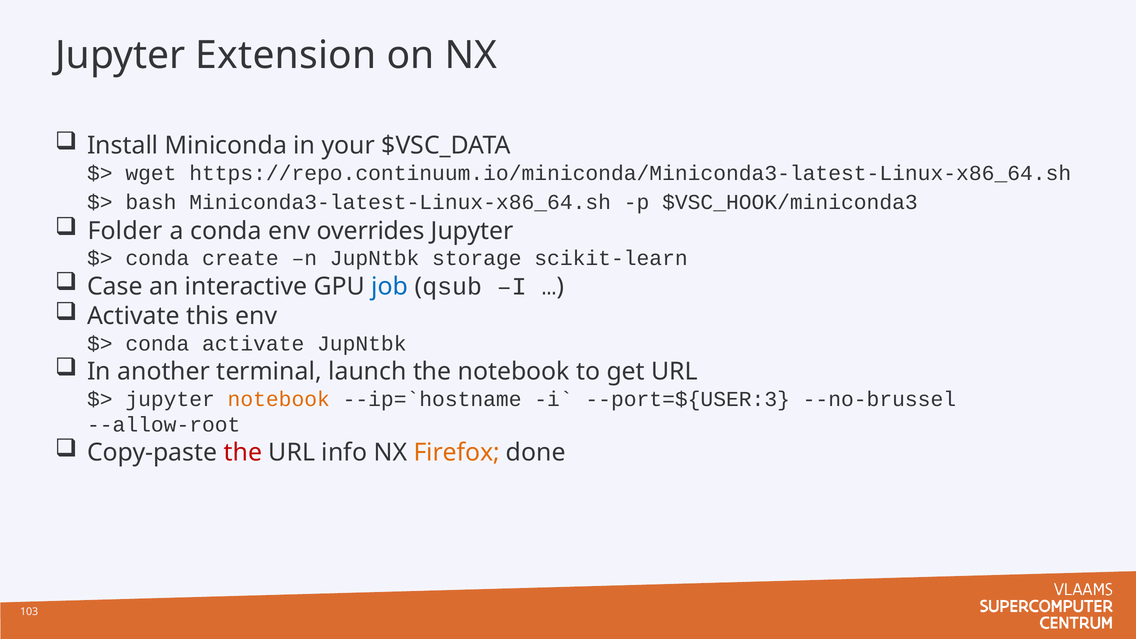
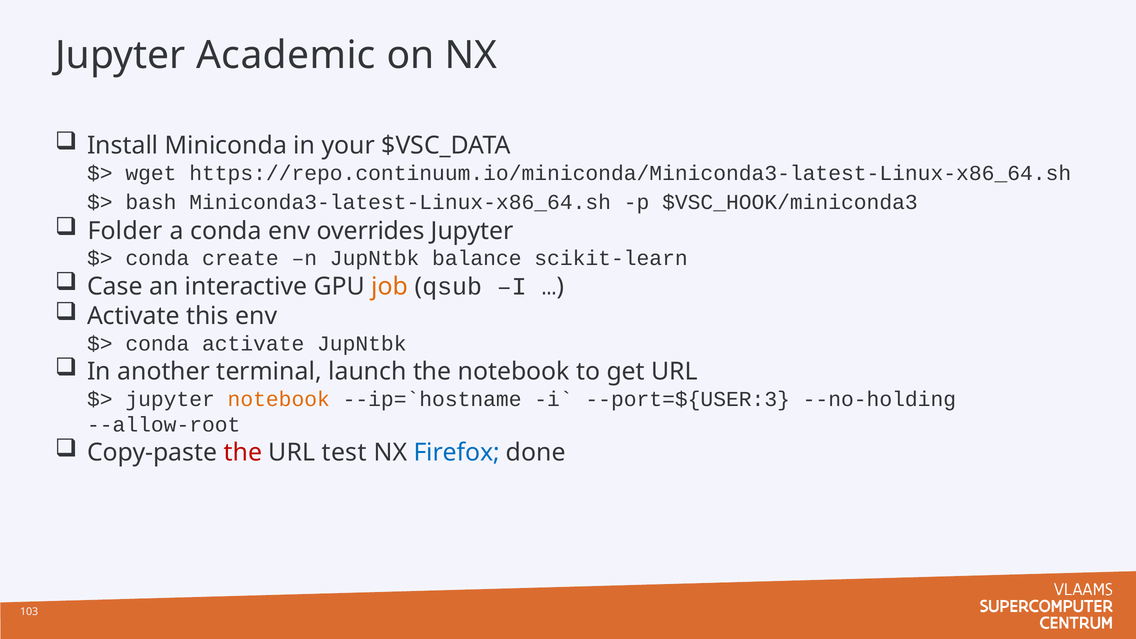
Extension: Extension -> Academic (286, 56)
storage: storage -> balance (477, 258)
job colour: blue -> orange (390, 286)
--no-brussel: --no-brussel -> --no-holding (879, 399)
info: info -> test (344, 452)
Firefox colour: orange -> blue (457, 452)
